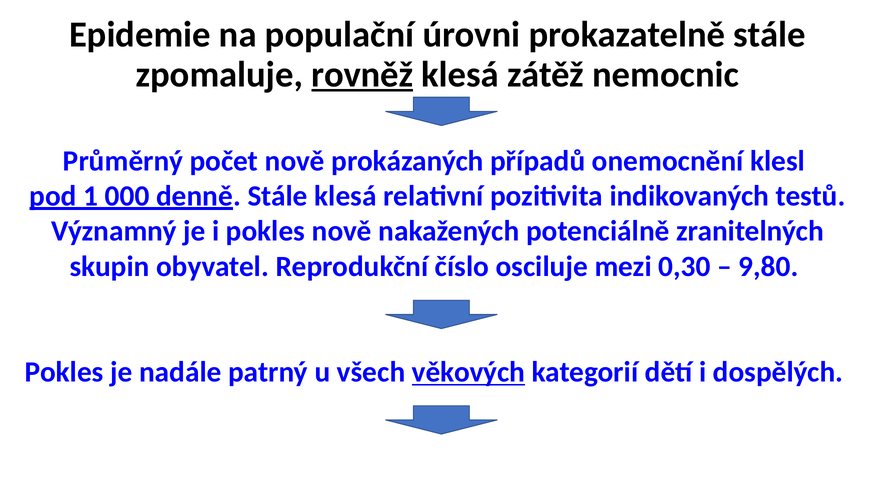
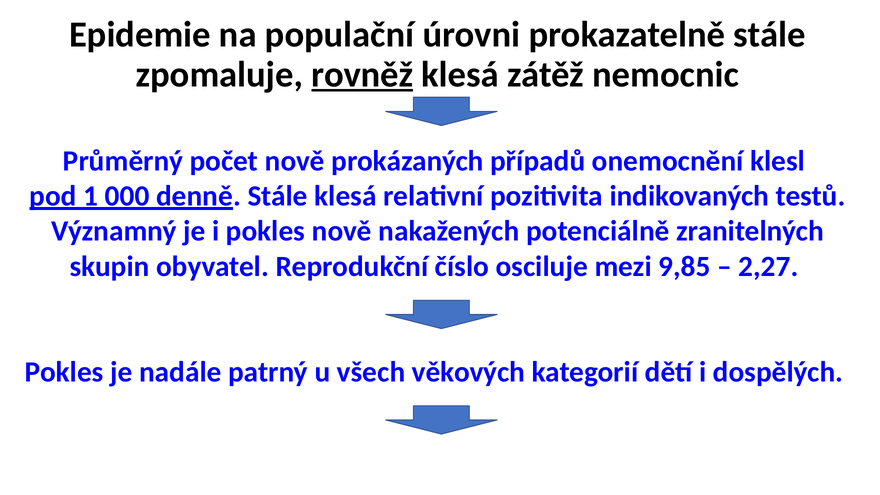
0,30: 0,30 -> 9,85 (684, 266)
9,80: 9,80 -> 2,27 (768, 266)
věkových underline: present -> none (468, 372)
